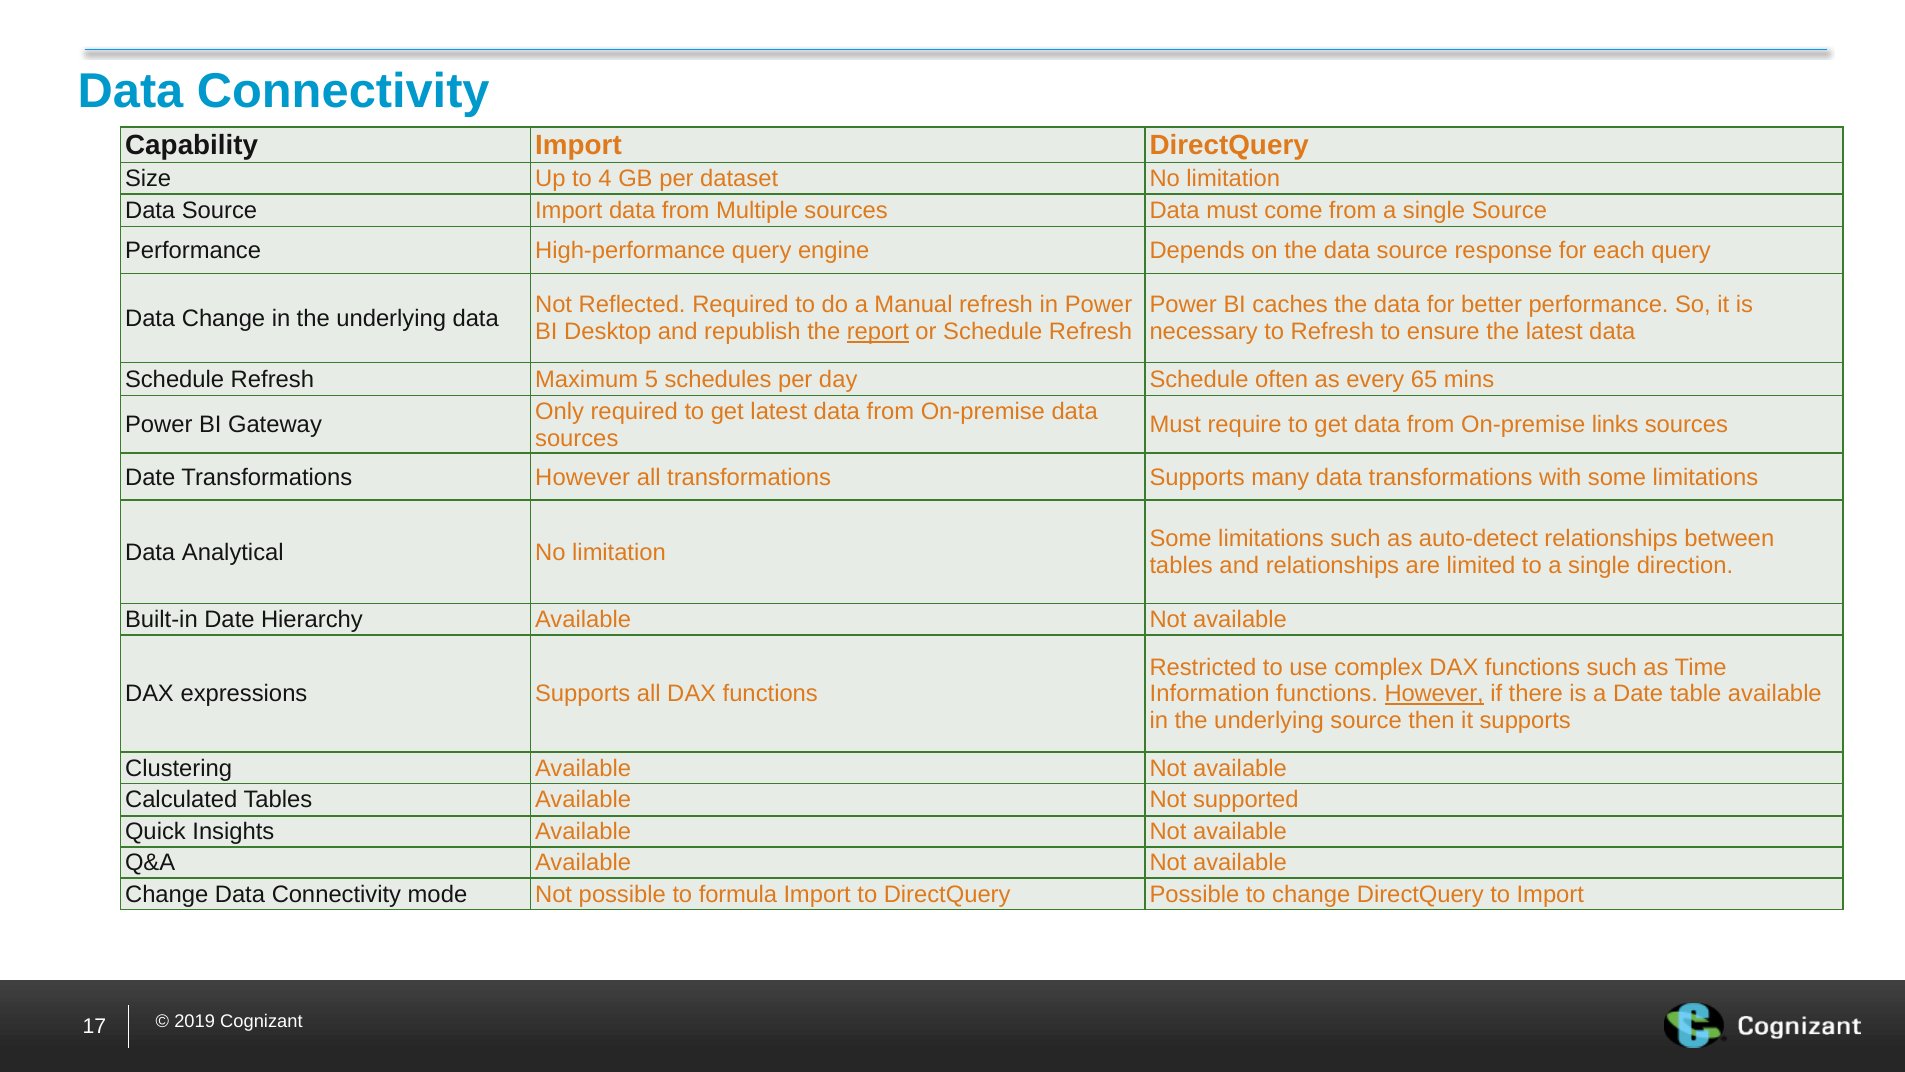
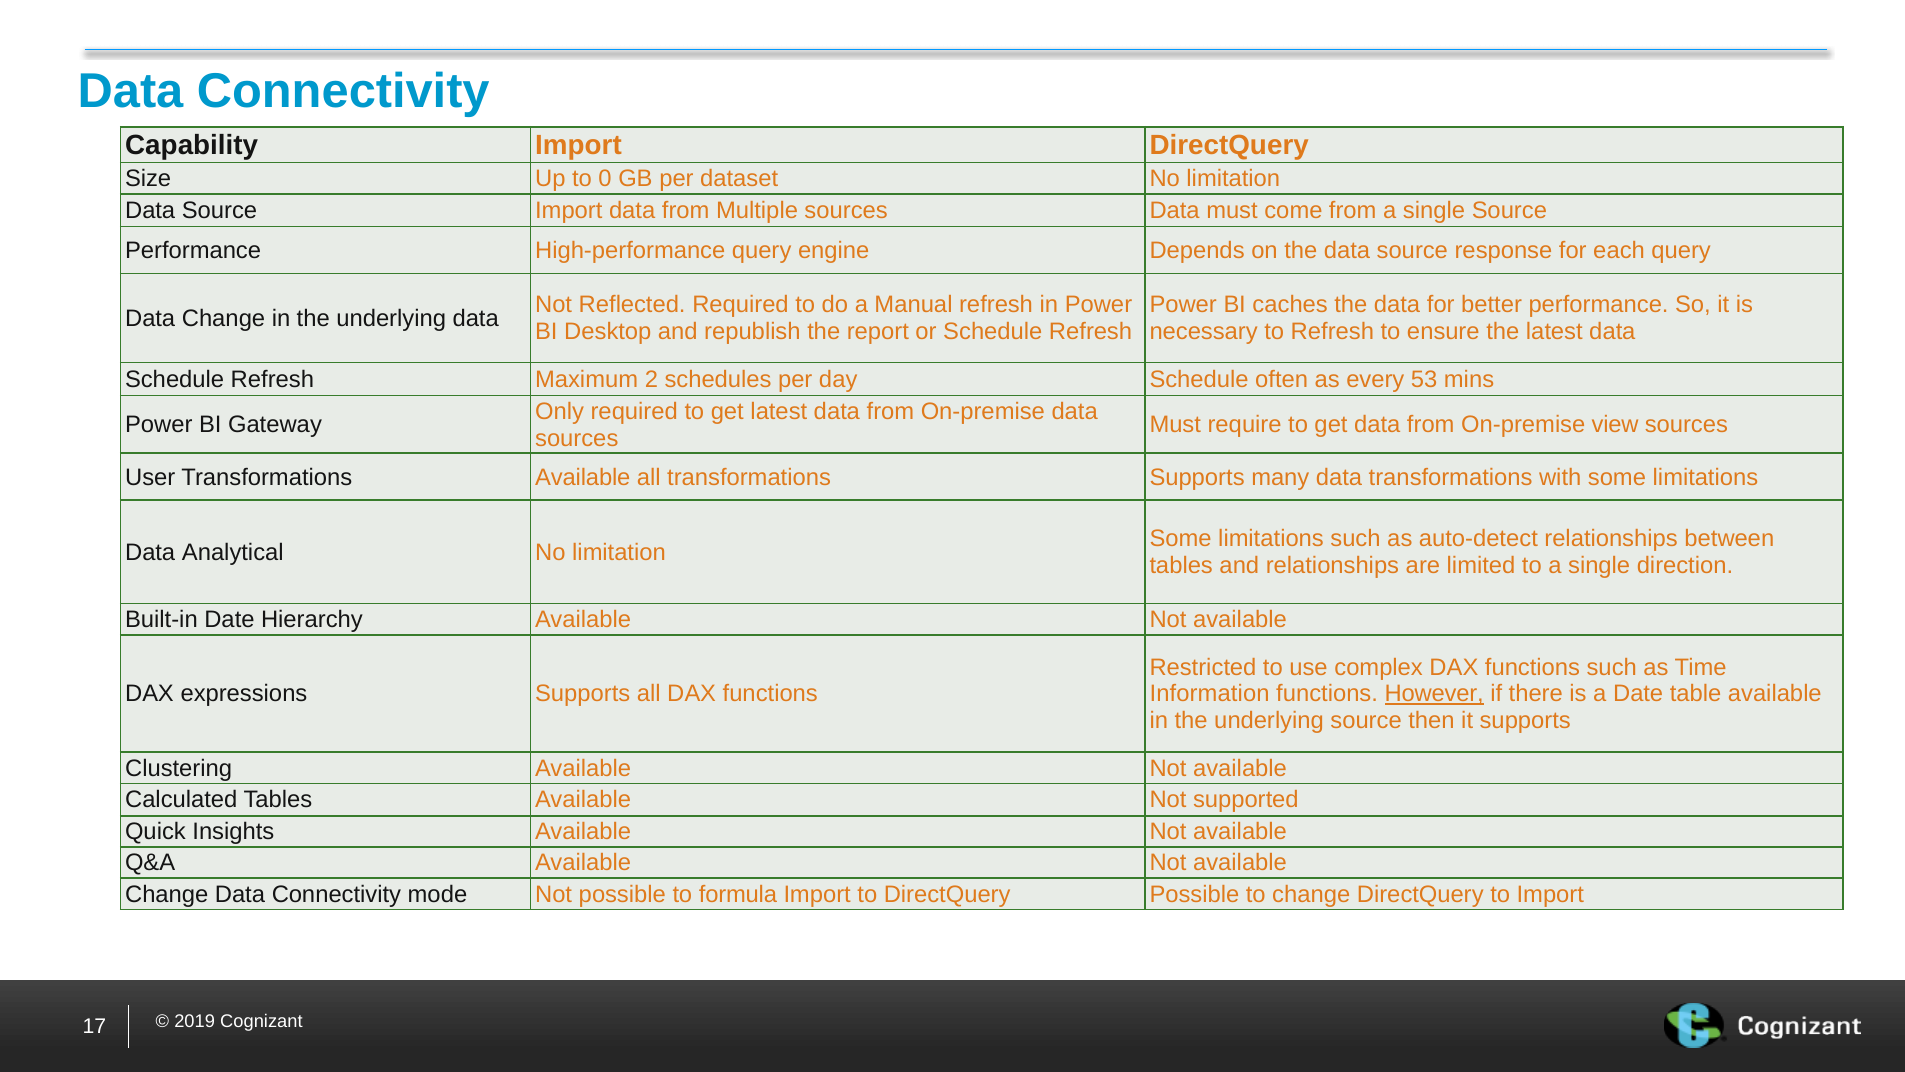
4: 4 -> 0 (605, 178)
report underline: present -> none (878, 332)
5: 5 -> 2 (651, 379)
65: 65 -> 53 (1424, 379)
links: links -> view (1615, 425)
Date: Date -> User (150, 477)
Transformations However: However -> Available (583, 477)
